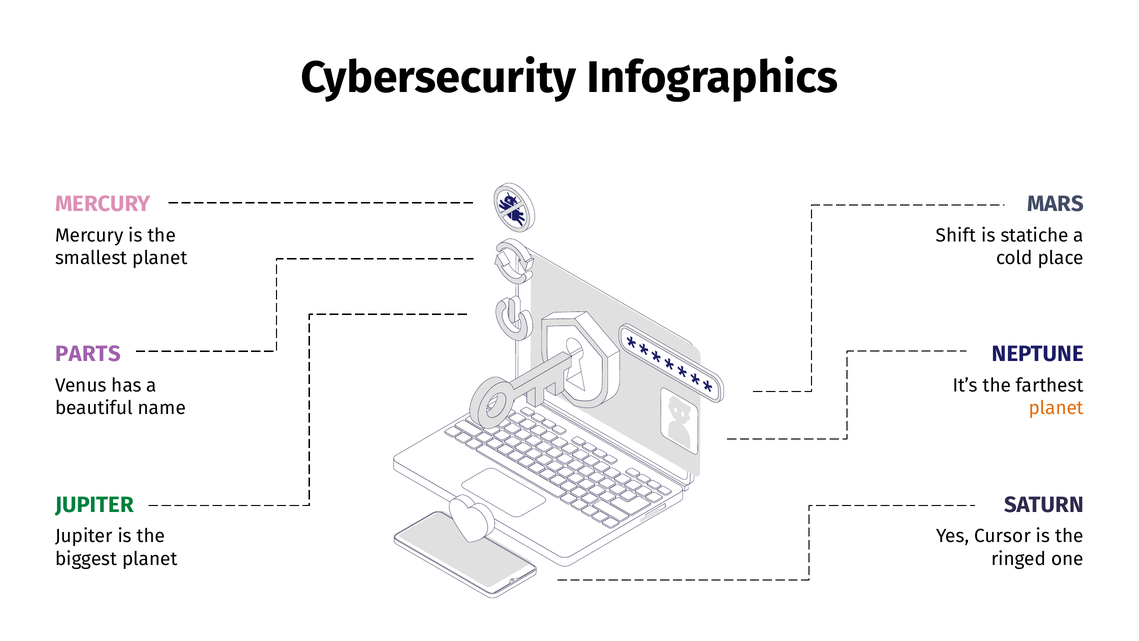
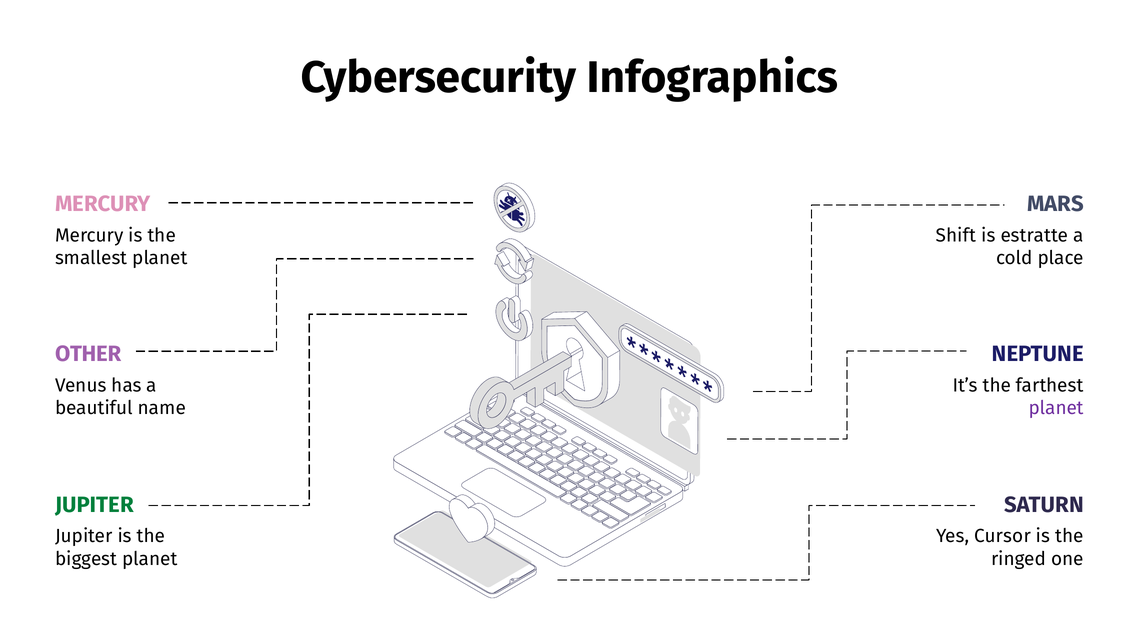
statiche: statiche -> estratte (1034, 235)
PARTS: PARTS -> OTHER (88, 354)
planet colour: orange -> purple (1056, 408)
